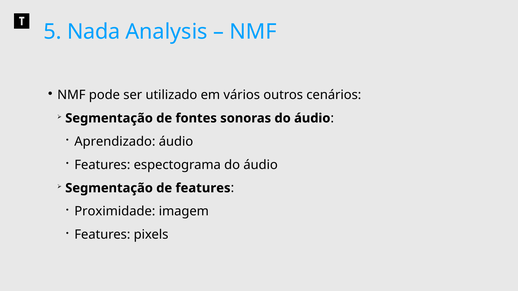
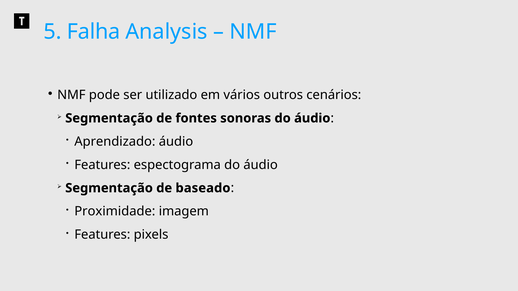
Nada: Nada -> Falha (94, 32)
de features: features -> baseado (203, 188)
